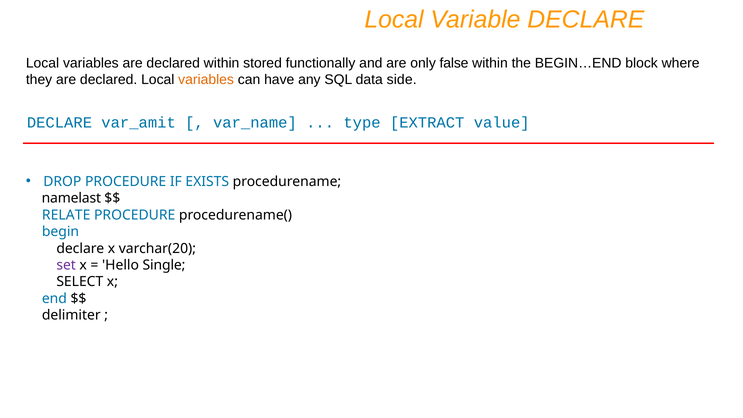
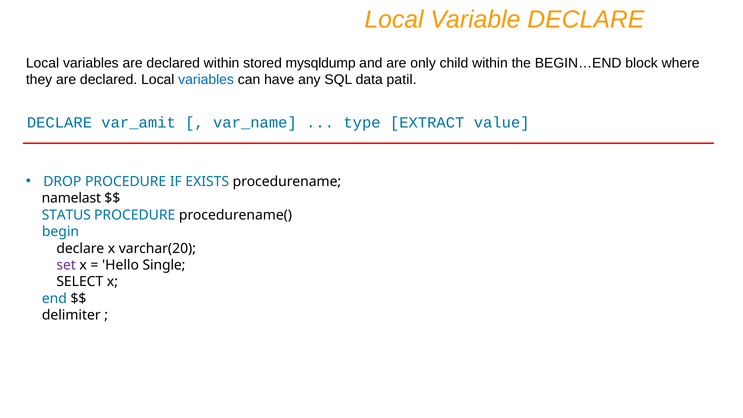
functionally: functionally -> mysqldump (321, 63)
false: false -> child (454, 63)
variables colour: orange -> blue (206, 80)
side: side -> patil (402, 80)
RELATE: RELATE -> STATUS (66, 215)
